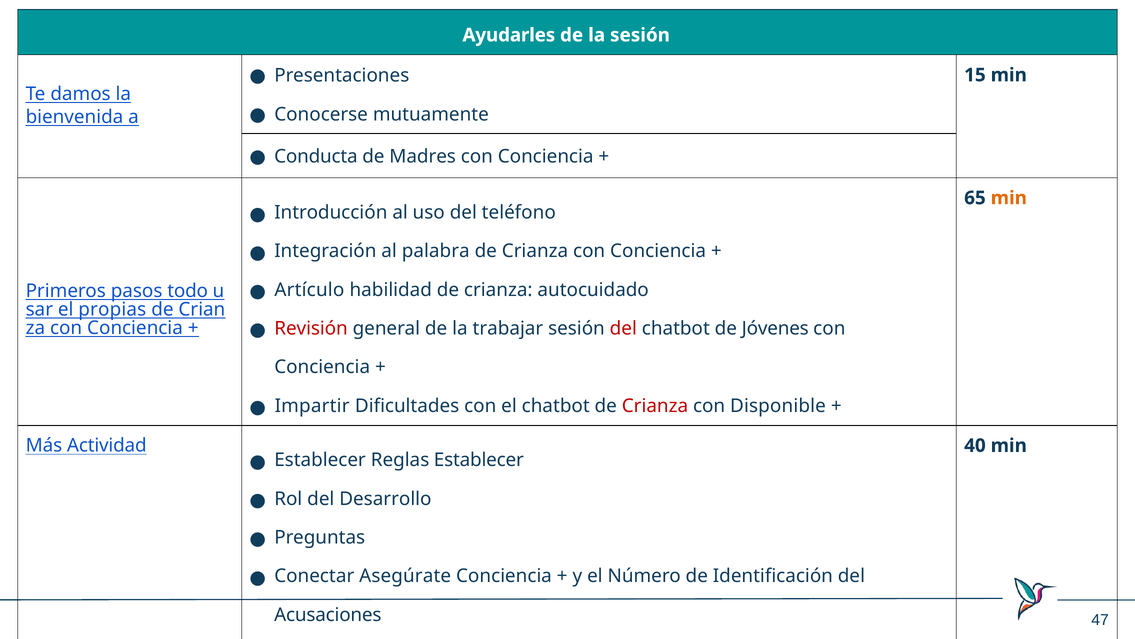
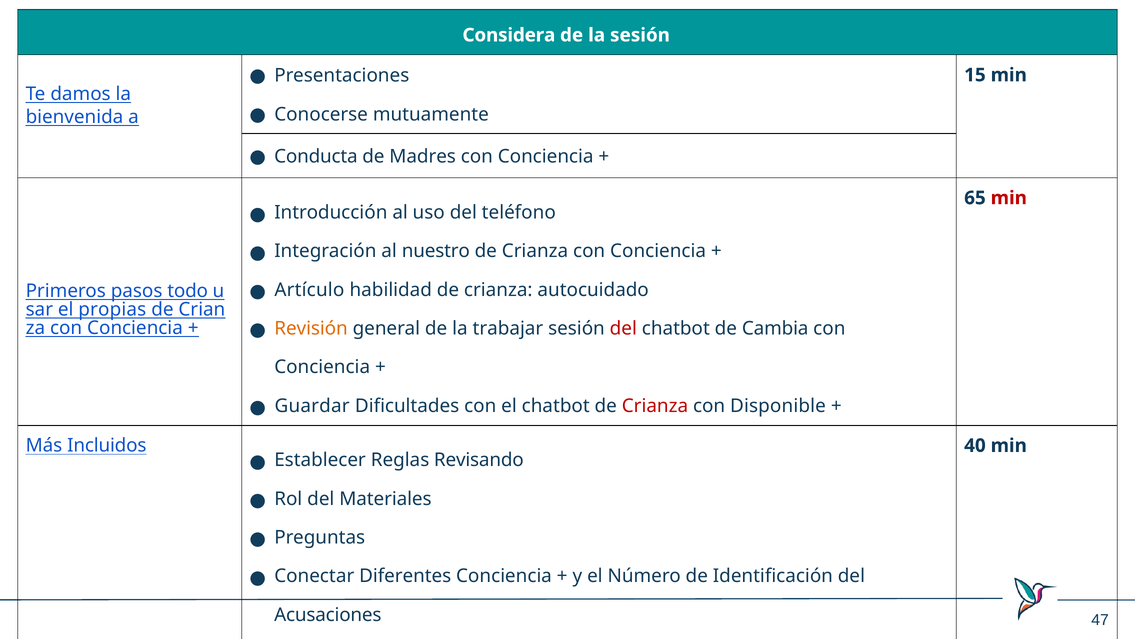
Ayudarles: Ayudarles -> Considera (509, 35)
min colour: orange -> red (1009, 198)
palabra: palabra -> nuestro (436, 251)
Revisión colour: red -> orange (311, 328)
Jóvenes: Jóvenes -> Cambia (775, 328)
Impartir: Impartir -> Guardar (312, 405)
Más Actividad: Actividad -> Incluidos (107, 445)
Reglas Establecer: Establecer -> Revisando (479, 460)
Desarrollo: Desarrollo -> Materiales (385, 498)
Asegúrate: Asegúrate -> Diferentes (405, 576)
